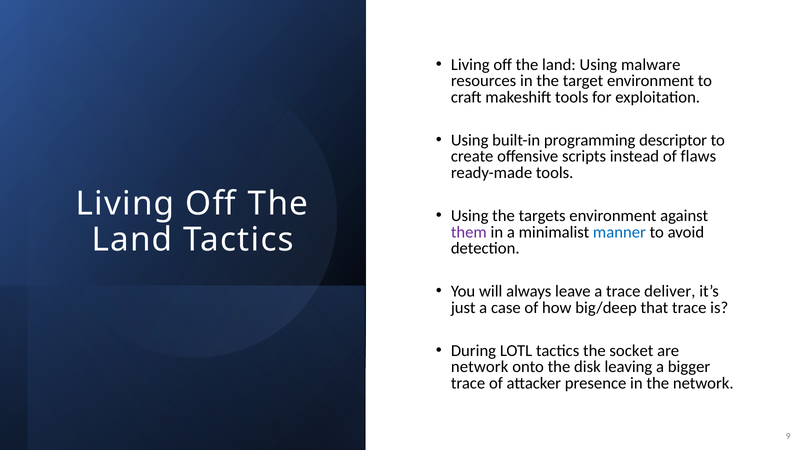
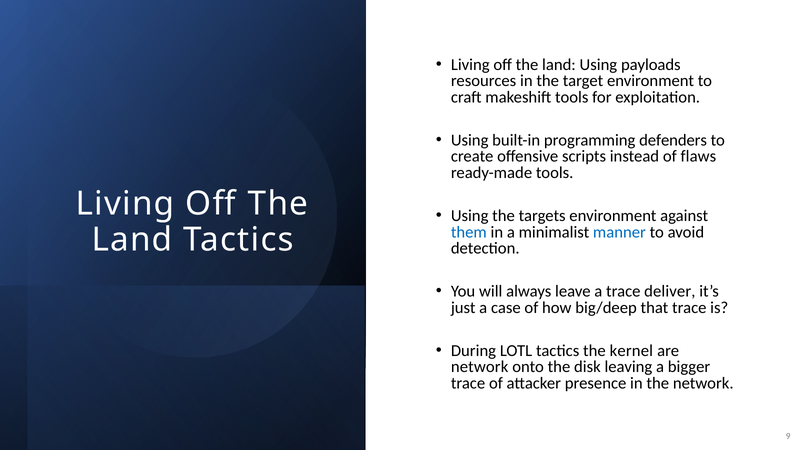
malware: malware -> payloads (651, 65)
descriptor: descriptor -> defenders (673, 140)
them colour: purple -> blue (469, 232)
socket: socket -> kernel (631, 350)
